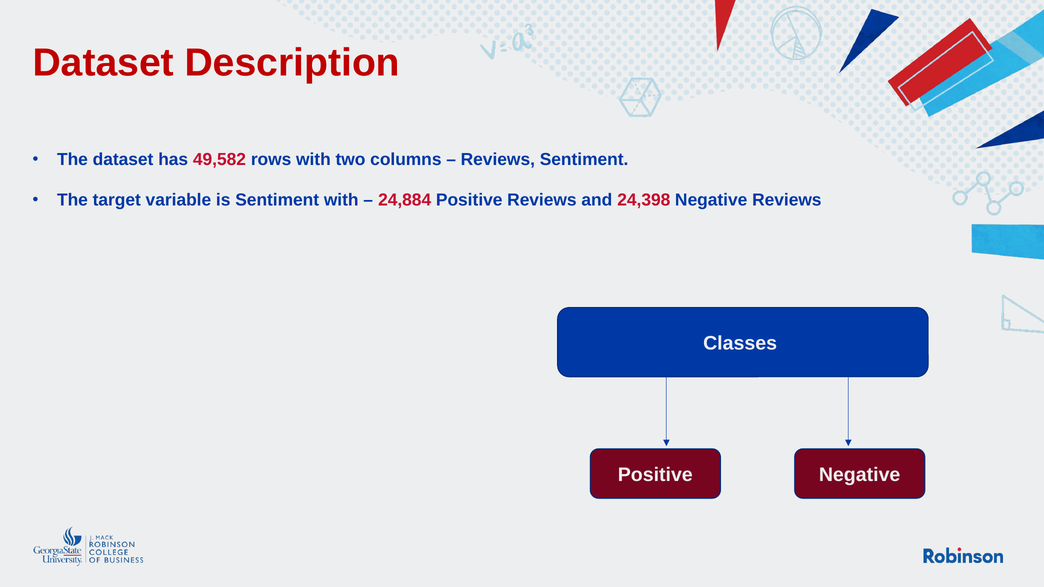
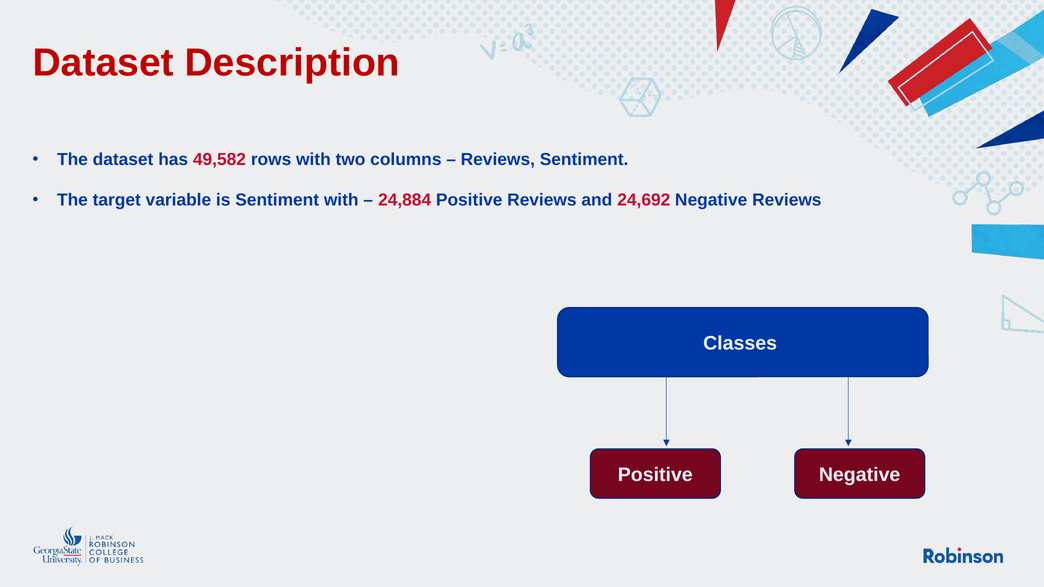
24,398: 24,398 -> 24,692 (644, 200)
